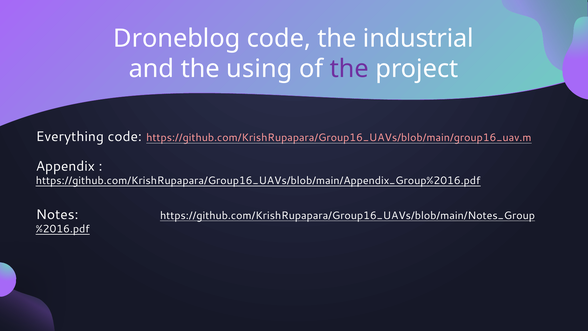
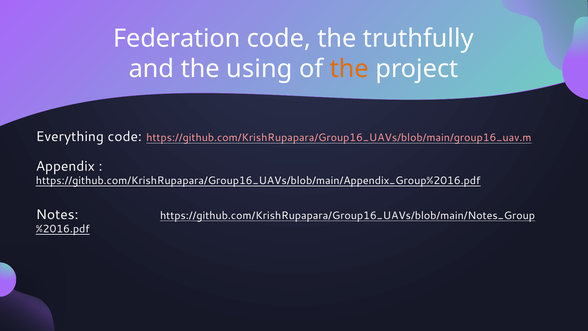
Droneblog: Droneblog -> Federation (177, 39)
industrial: industrial -> truthfully (418, 39)
the colour: purple -> orange (349, 69)
